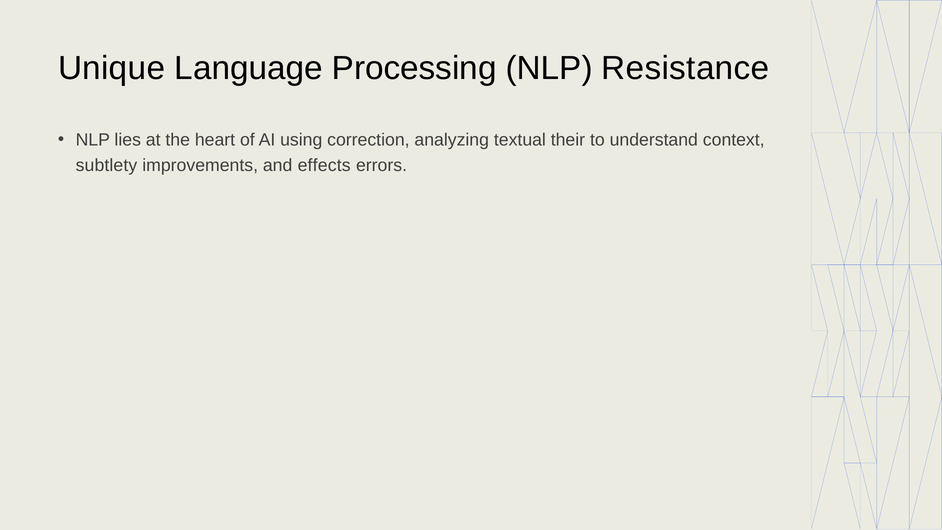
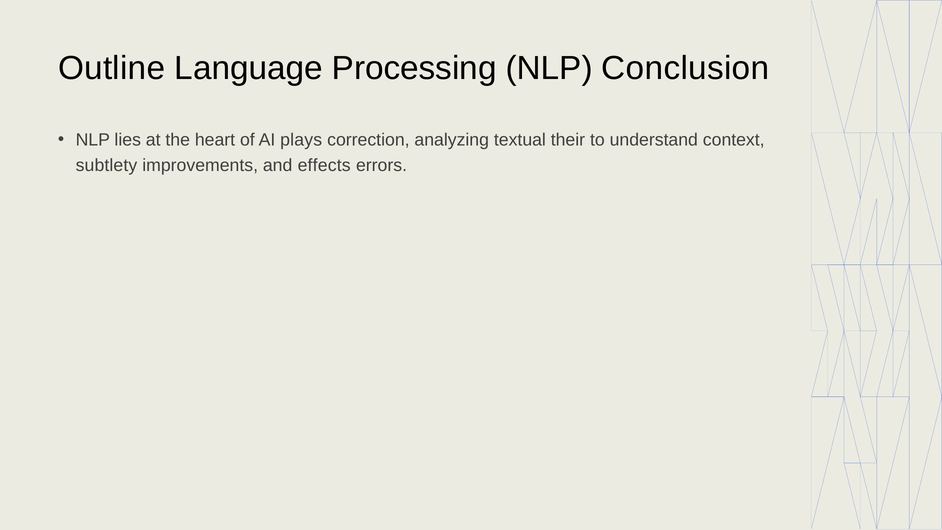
Unique: Unique -> Outline (112, 68)
Resistance: Resistance -> Conclusion (685, 68)
using: using -> plays (301, 140)
